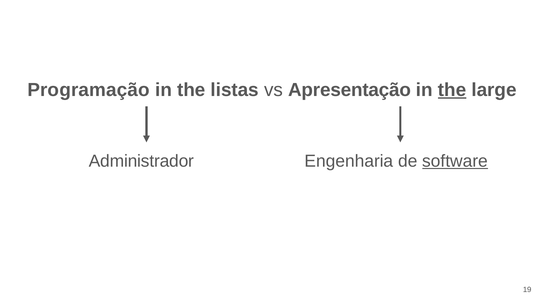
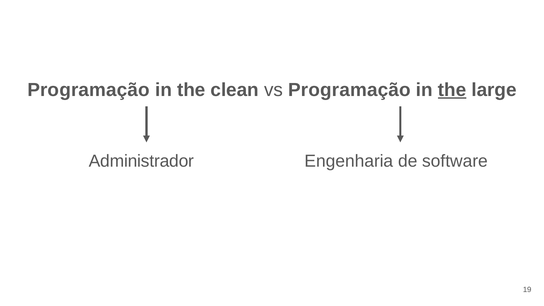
listas: listas -> clean (235, 90)
vs Apresentação: Apresentação -> Programação (349, 90)
software underline: present -> none (455, 161)
